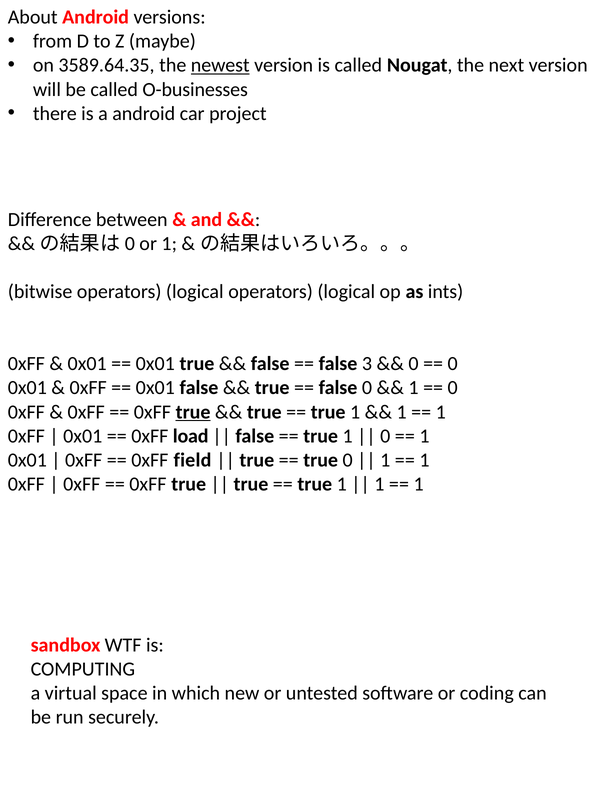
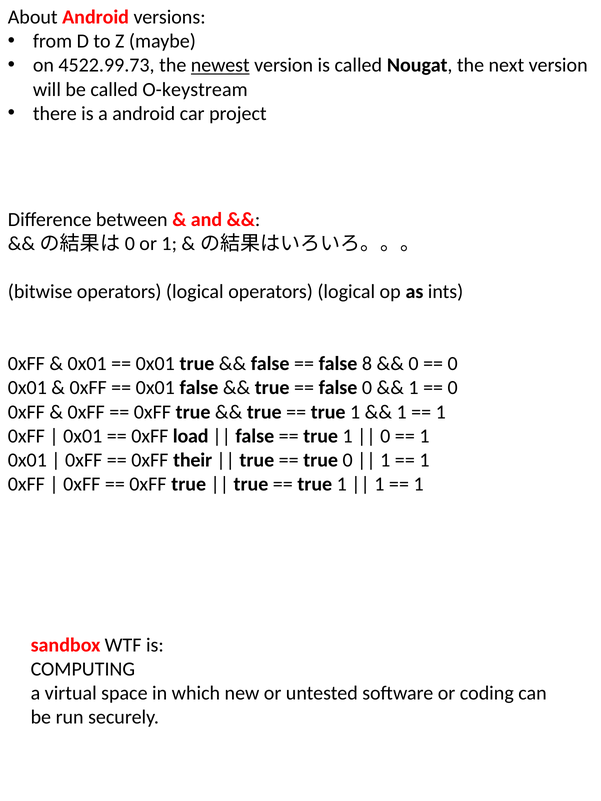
3589.64.35: 3589.64.35 -> 4522.99.73 (107, 65)
O-businesses: O-businesses -> O-keystream (195, 89)
3: 3 -> 8 (367, 364)
true underline: present -> none (193, 412)
field: field -> their (193, 460)
